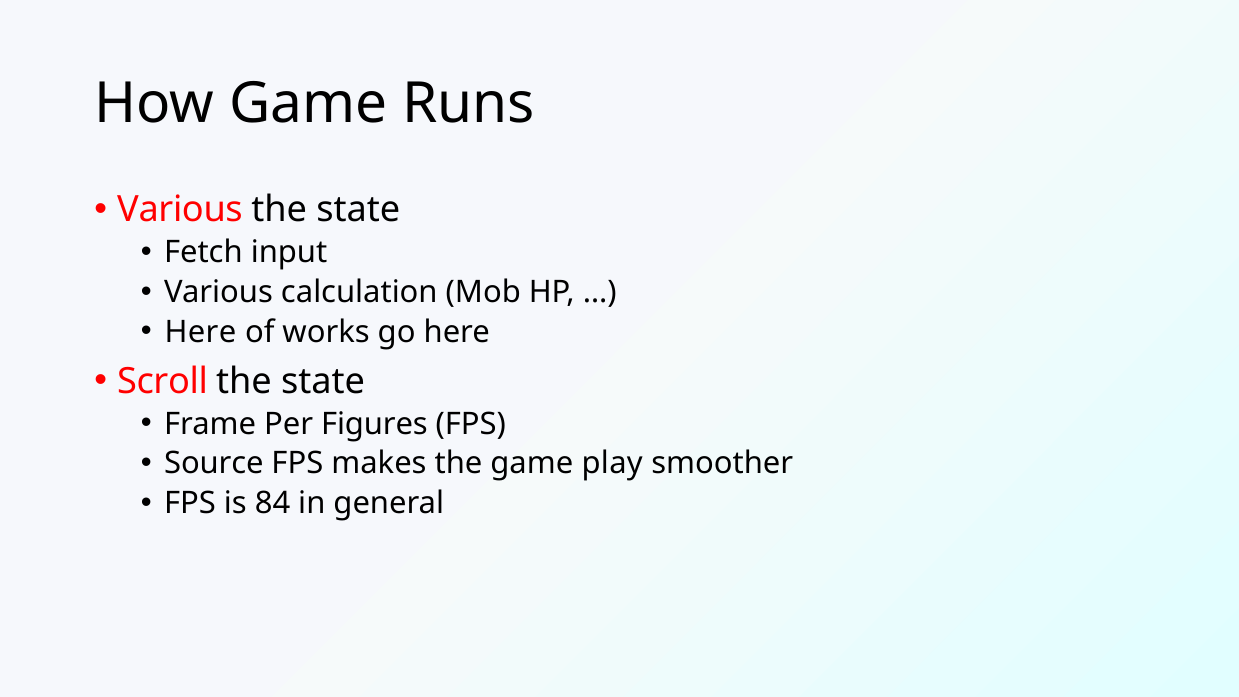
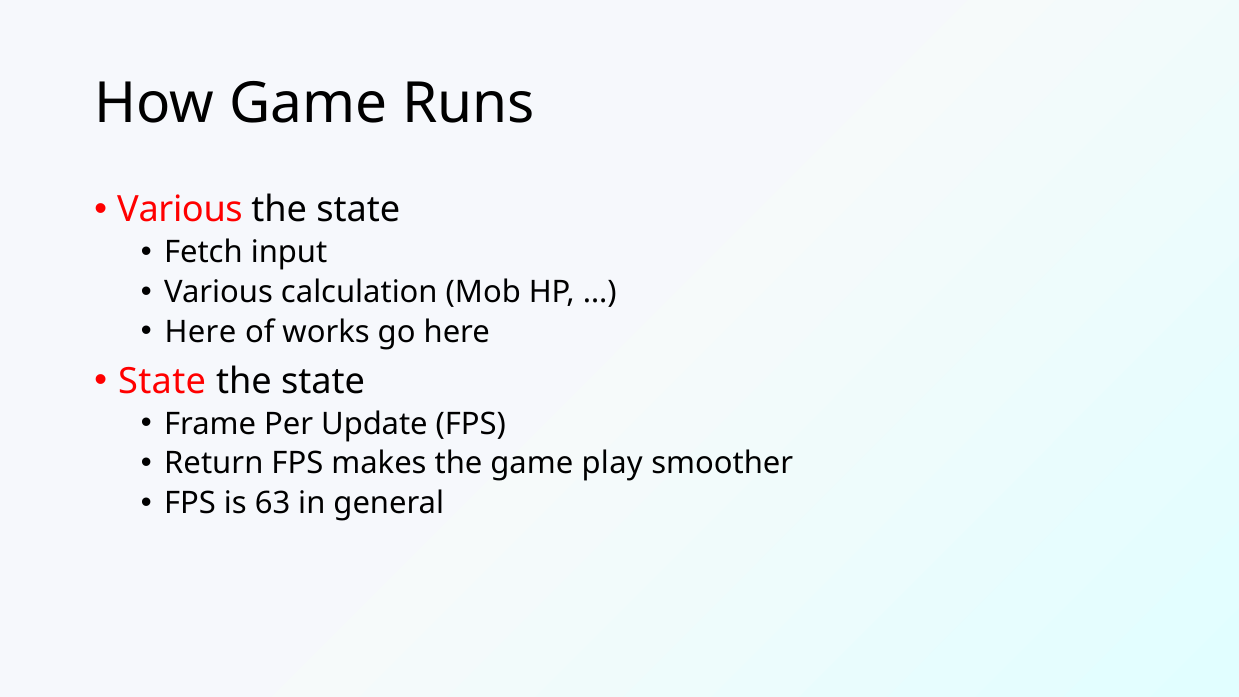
Scroll: Scroll -> State (162, 381)
Figures: Figures -> Update (374, 424)
Source: Source -> Return (214, 464)
84: 84 -> 63 (273, 504)
